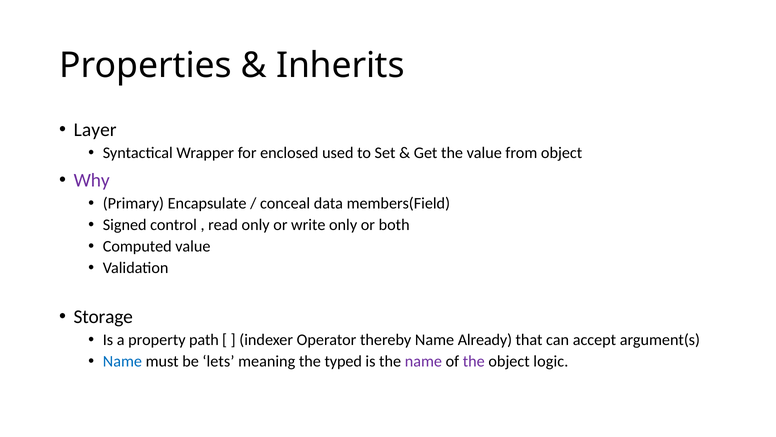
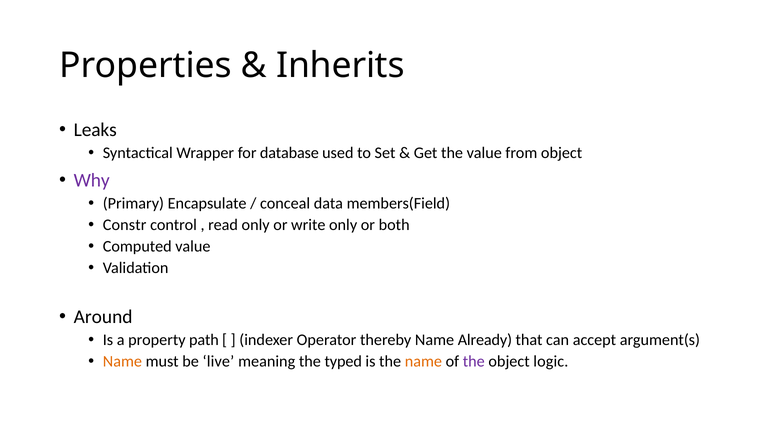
Layer: Layer -> Leaks (95, 129)
enclosed: enclosed -> database (289, 153)
Signed: Signed -> Constr (125, 225)
Storage: Storage -> Around (103, 316)
Name colour: blue -> orange (122, 361)
lets: lets -> live (218, 361)
name colour: purple -> orange (423, 361)
